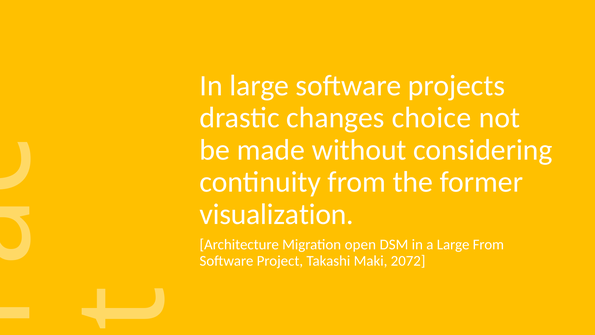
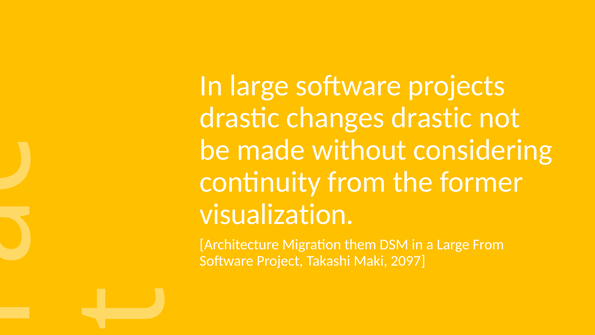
changes choice: choice -> drastic (432, 118)
open: open -> them (360, 244)
2072: 2072 -> 2097 (408, 261)
